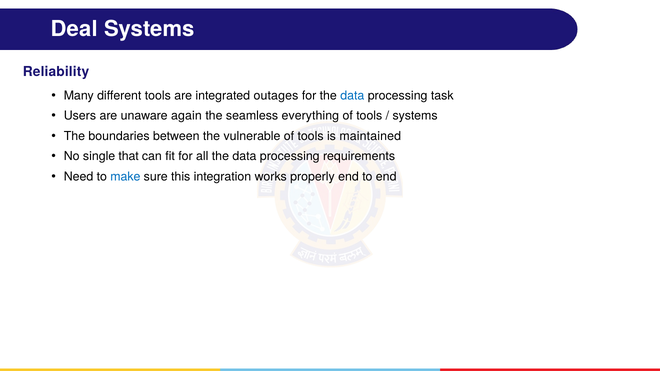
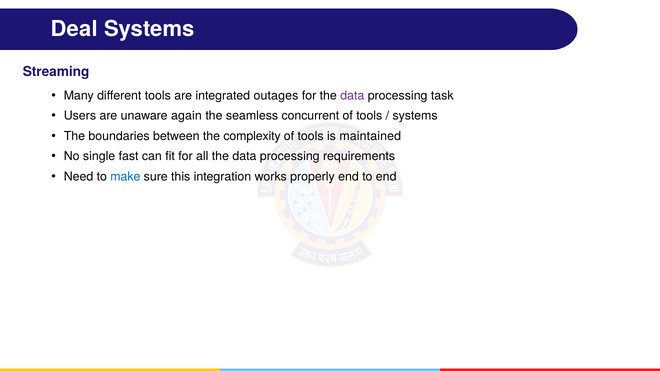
Reliability: Reliability -> Streaming (56, 72)
data colour: blue -> purple (352, 96)
everything: everything -> concurrent (310, 116)
vulnerable: vulnerable -> complexity (252, 136)
that: that -> fast (129, 156)
